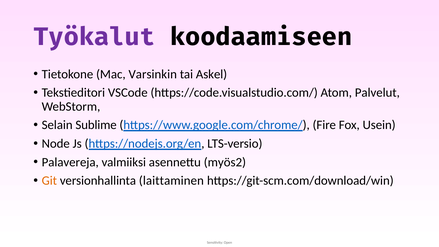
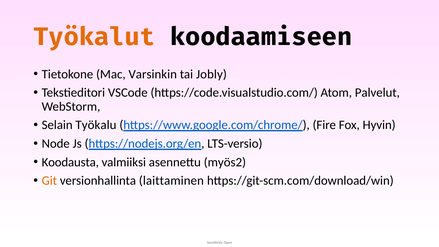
Työkalut colour: purple -> orange (94, 37)
Askel: Askel -> Jobly (211, 74)
Sublime: Sublime -> Työkalu (96, 125)
Usein: Usein -> Hyvin (379, 125)
Palavereja: Palavereja -> Koodausta (70, 162)
